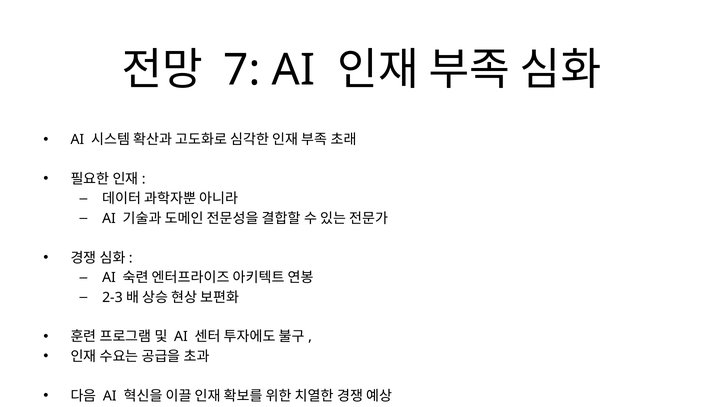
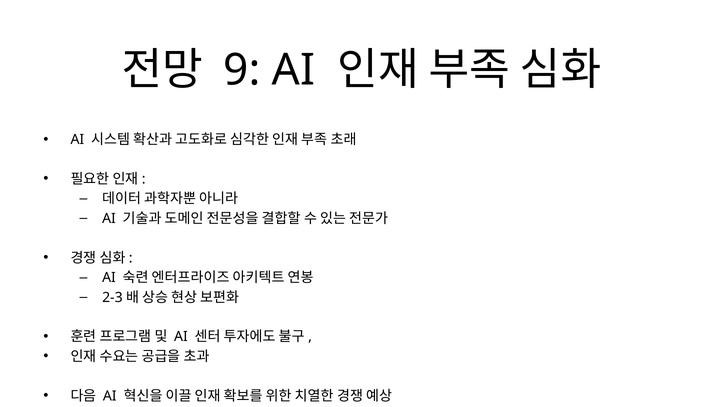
7: 7 -> 9 (242, 70)
